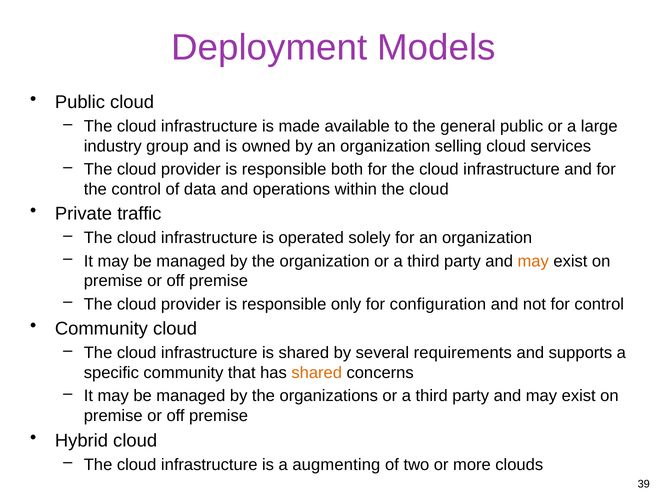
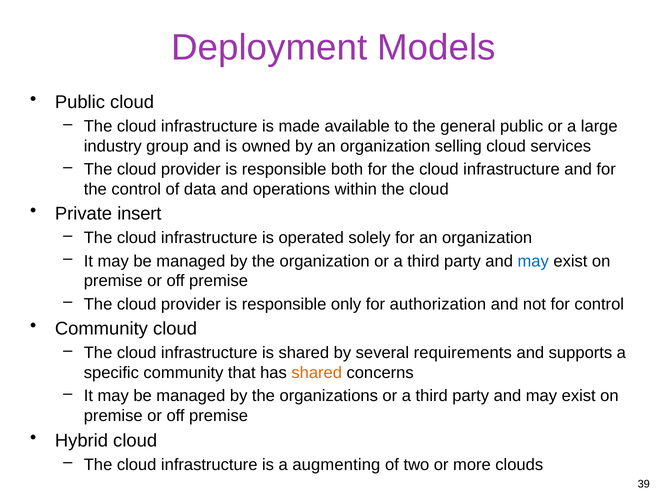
traffic: traffic -> insert (139, 214)
may colour: orange -> blue (533, 261)
configuration: configuration -> authorization (438, 304)
